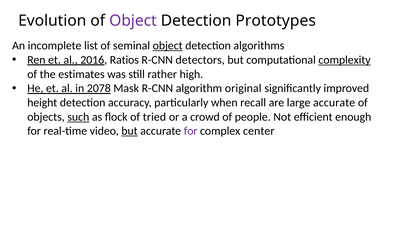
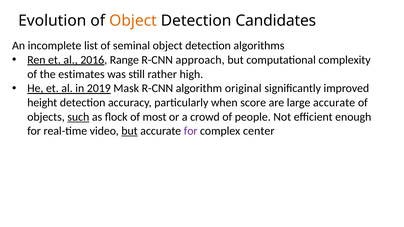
Object colour: purple -> orange (133, 21)
Prototypes: Prototypes -> Candidates (276, 21)
object underline: present -> none (168, 46)
Ratios: Ratios -> Range (124, 60)
detectors: detectors -> approach (200, 60)
complexity underline: present -> none (345, 60)
2078: 2078 -> 2019 (99, 88)
recall: recall -> score (253, 103)
tried: tried -> most (155, 117)
